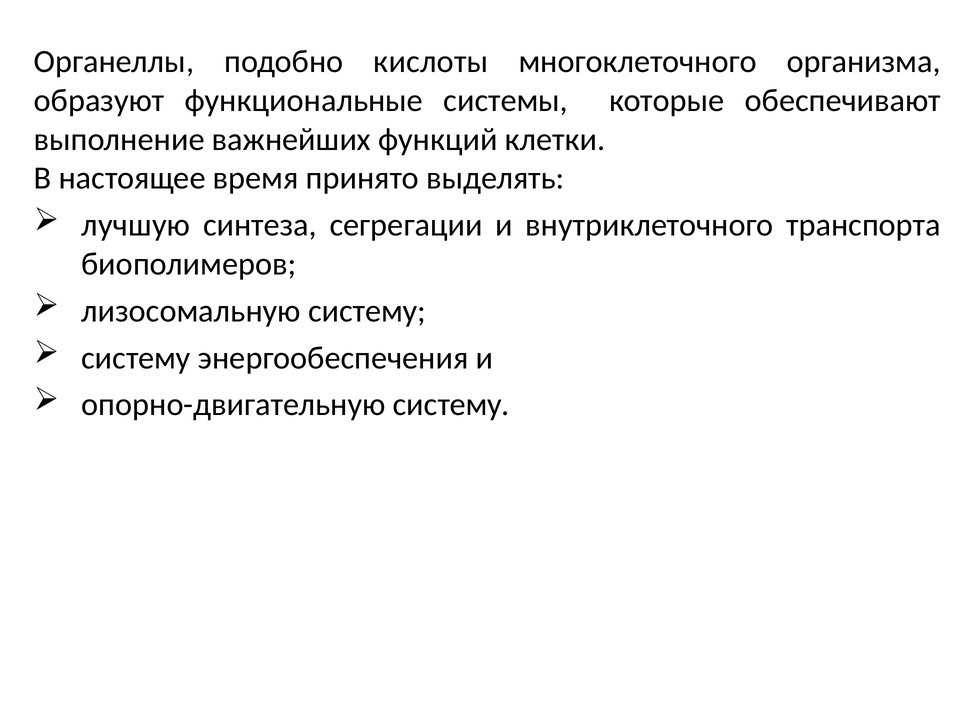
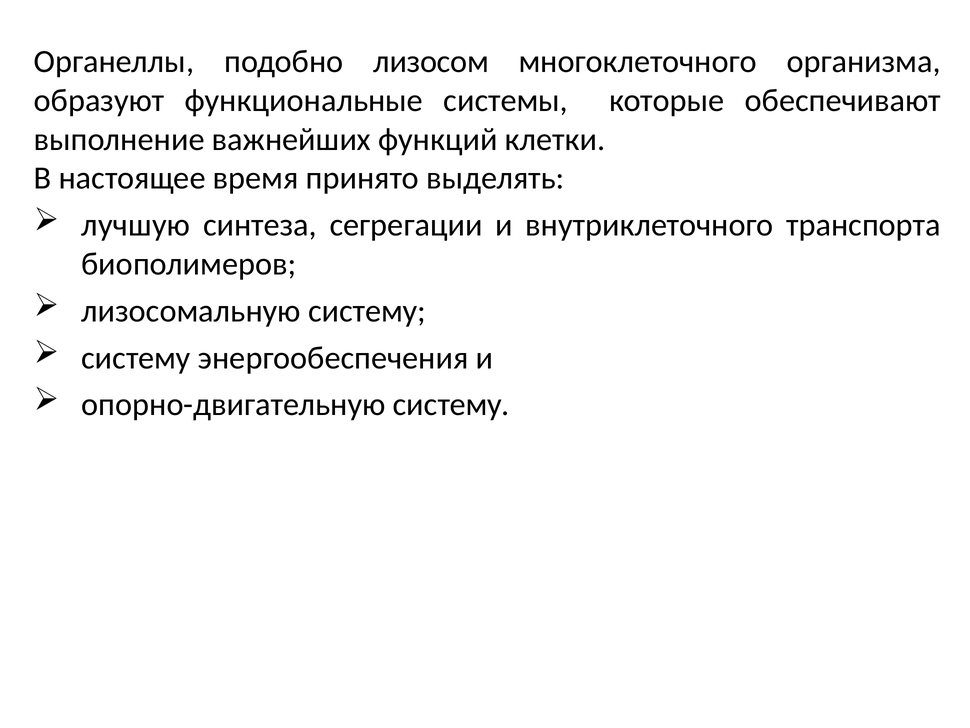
кислоты: кислоты -> лизосом (431, 62)
